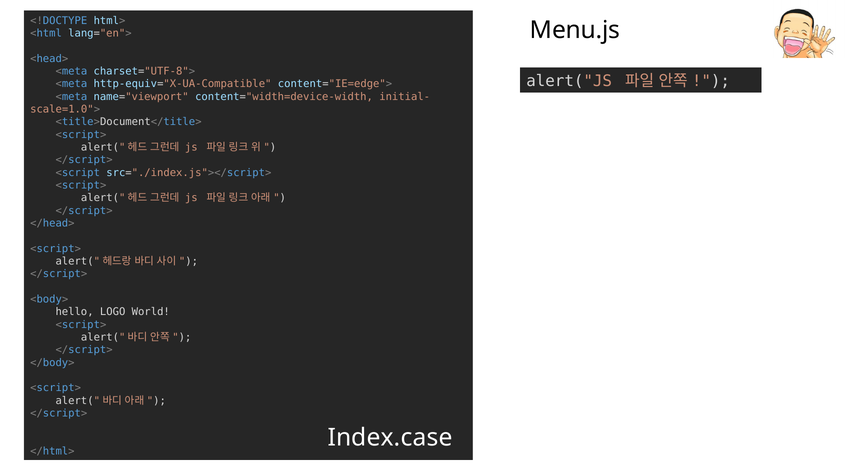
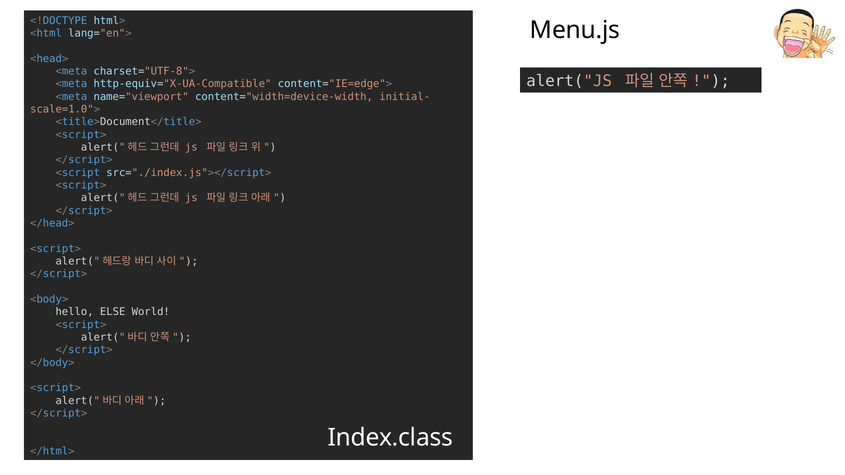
LOGO: LOGO -> ELSE (113, 312)
Index.case: Index.case -> Index.class (390, 438)
